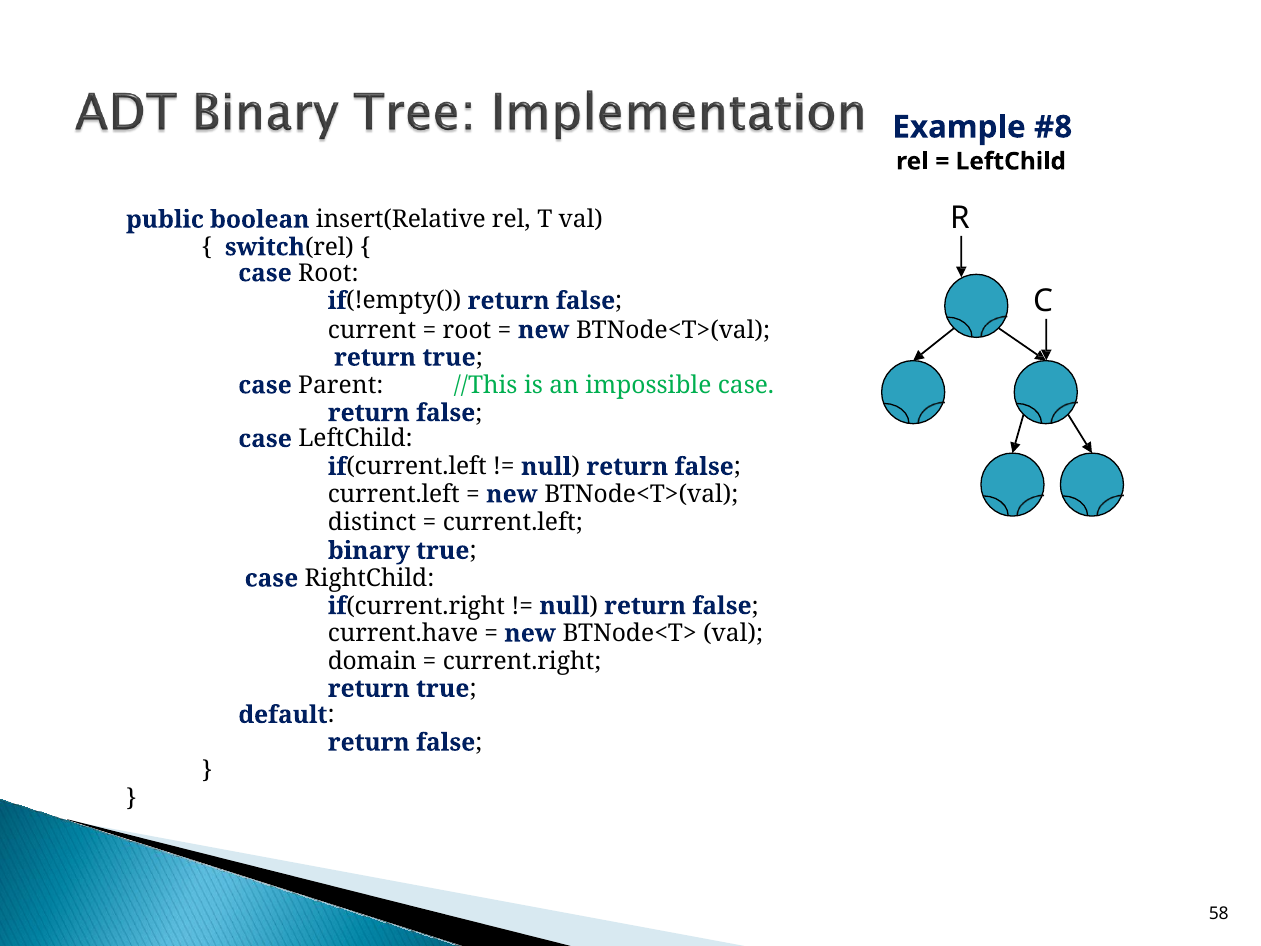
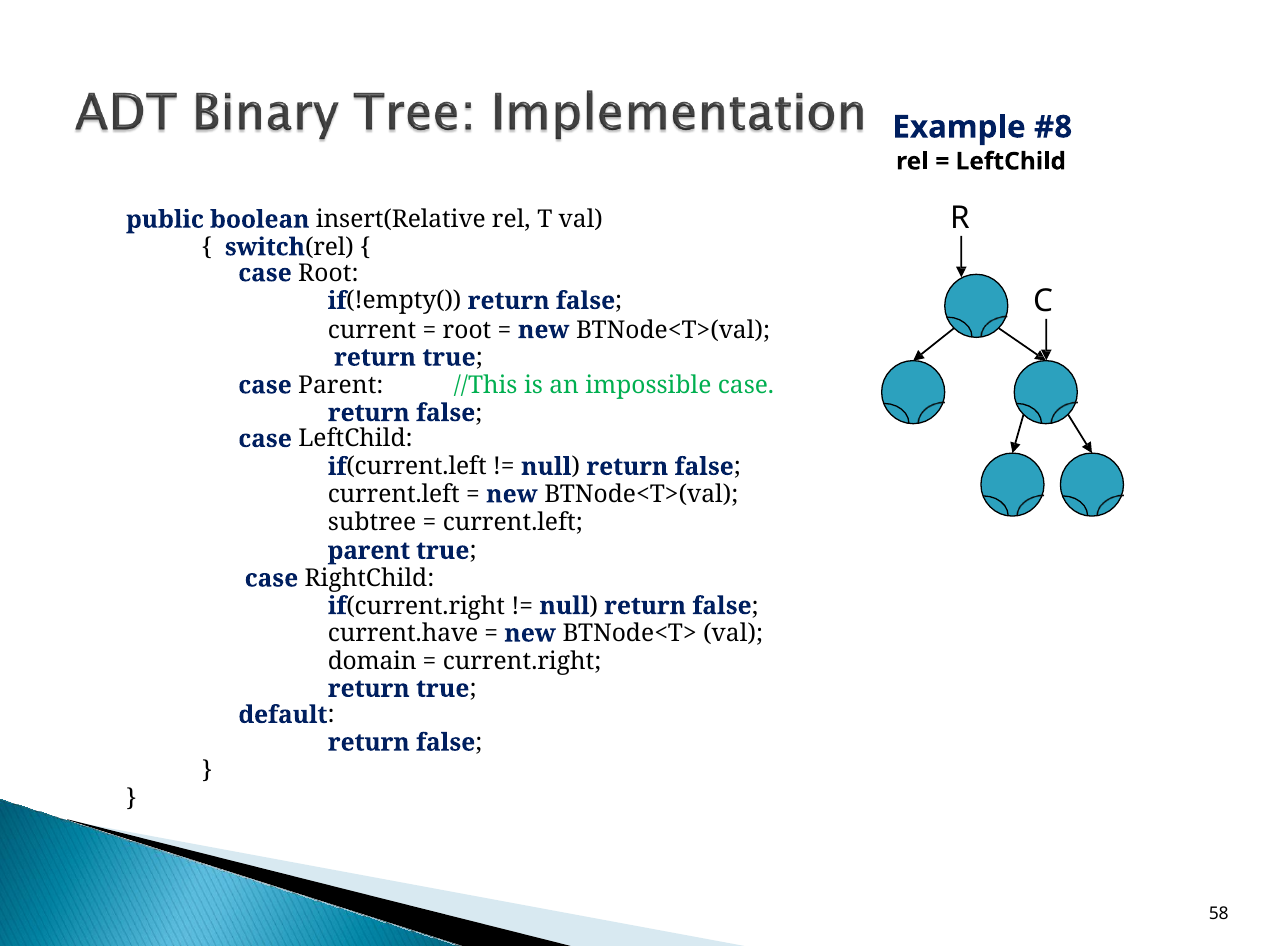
distinct: distinct -> subtree (372, 522)
binary: binary -> parent (369, 551)
